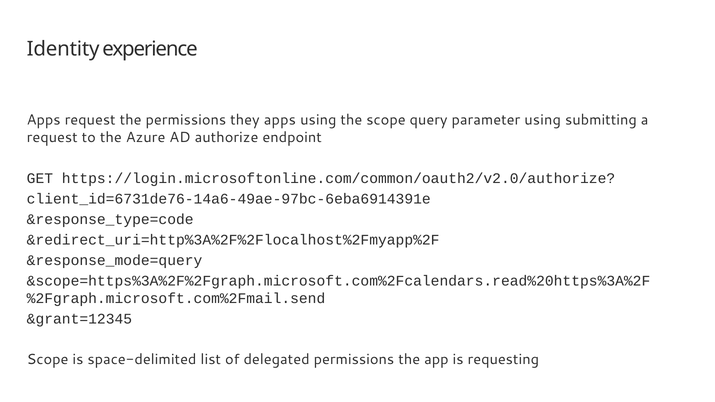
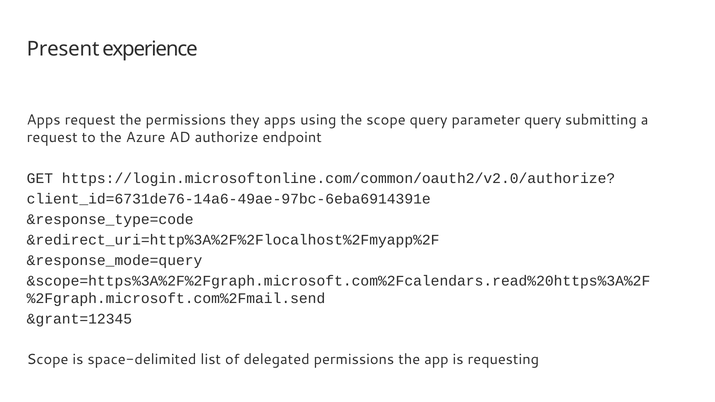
Identity: Identity -> Present (63, 49)
parameter using: using -> query (543, 120)
